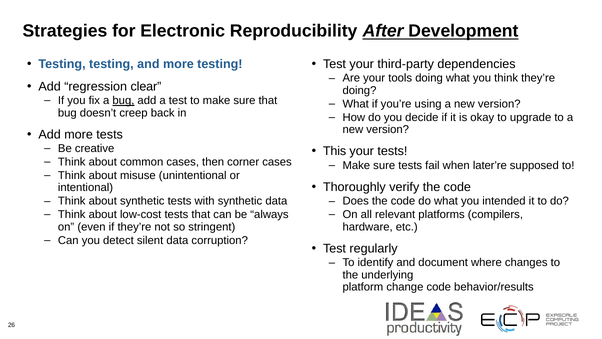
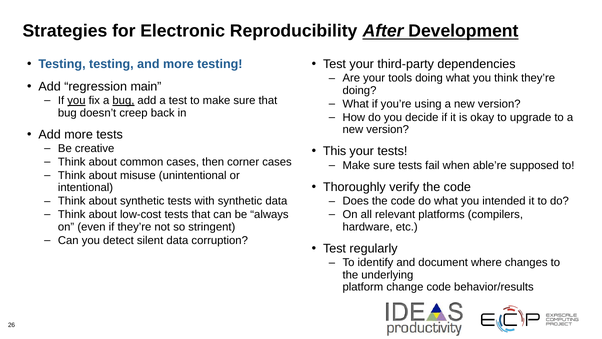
clear: clear -> main (146, 86)
you underline: none -> present (76, 100)
later’re: later’re -> able’re (490, 165)
